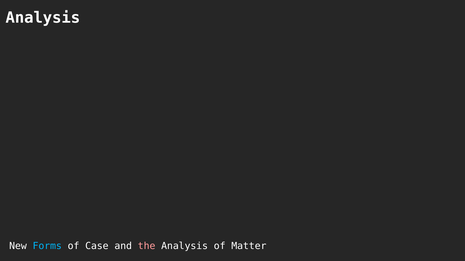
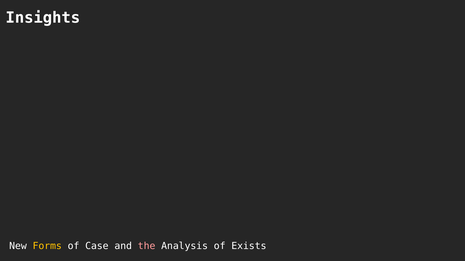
Analysis: Analysis -> Insights (43, 18)
Forms colour: light blue -> yellow (47, 246)
Matter: Matter -> Exists (249, 246)
